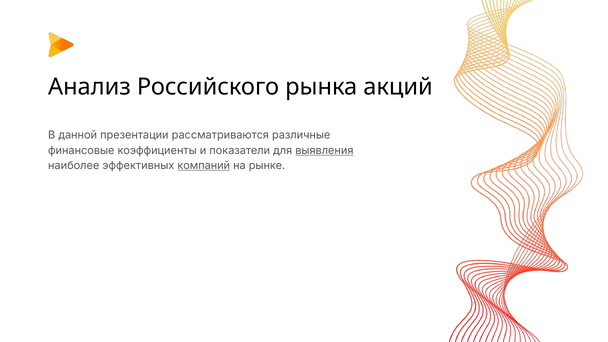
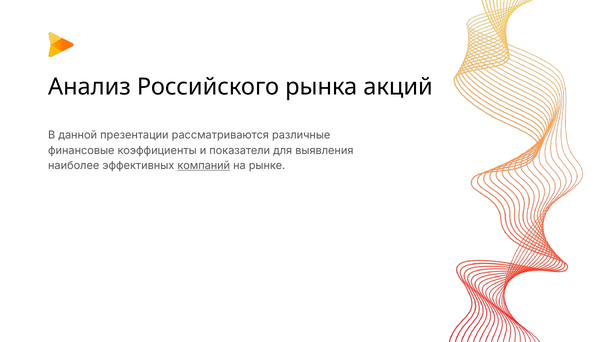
выявления underline: present -> none (324, 150)
